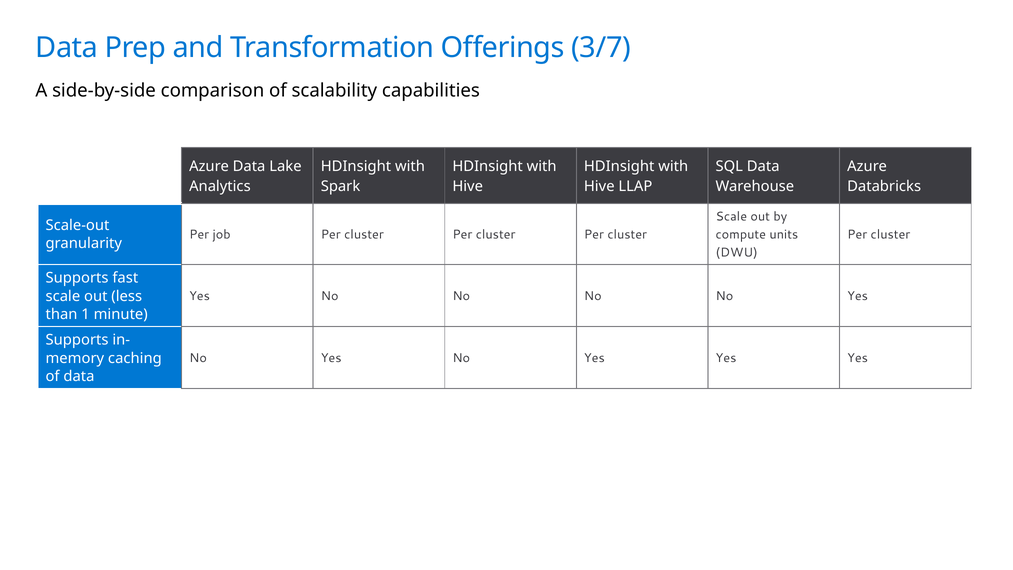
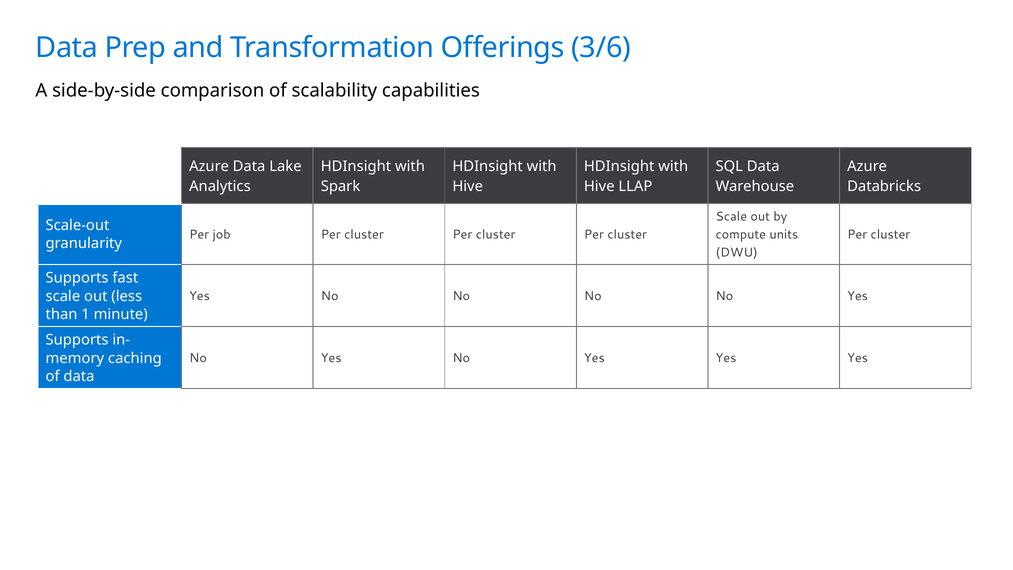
3/7: 3/7 -> 3/6 (601, 48)
